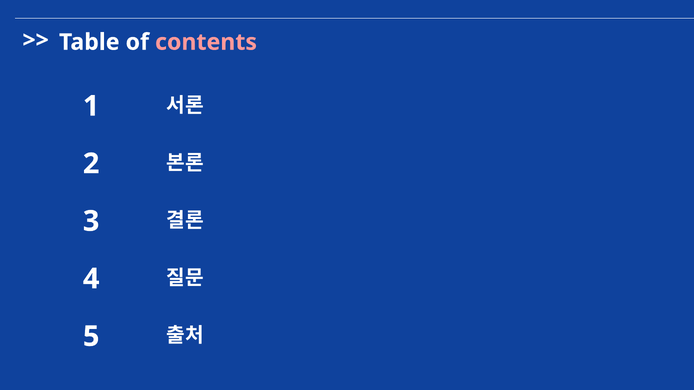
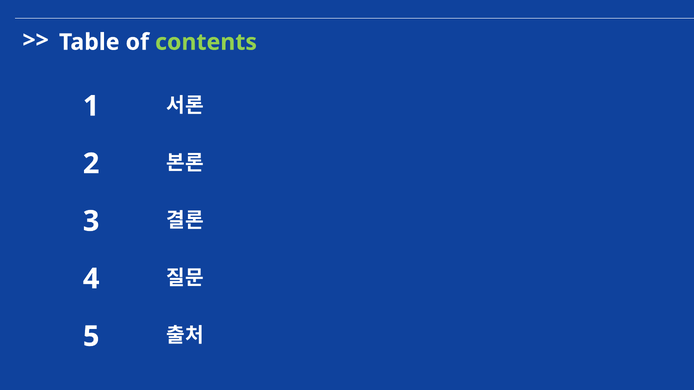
contents colour: pink -> light green (206, 42)
